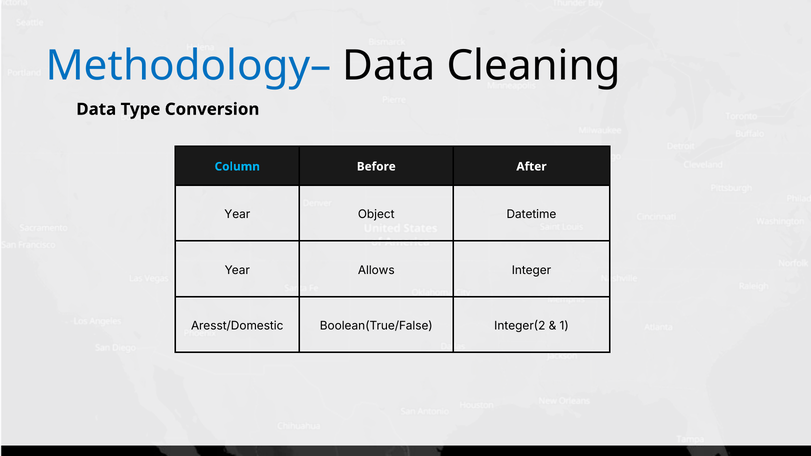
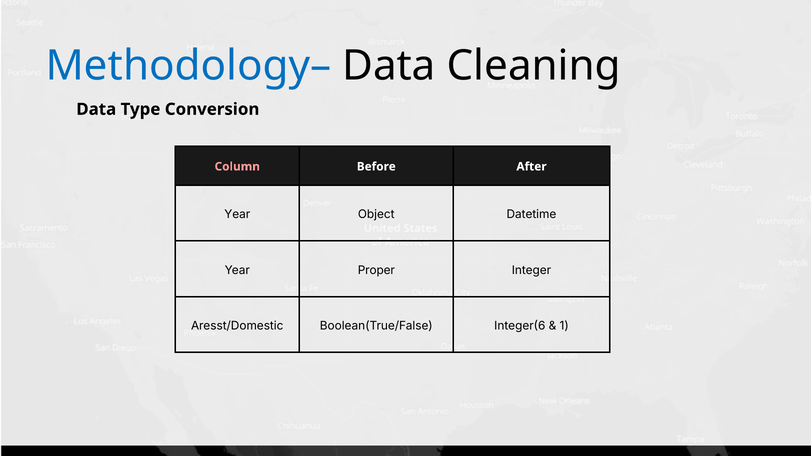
Column colour: light blue -> pink (237, 167)
Allows: Allows -> Proper (376, 270)
Integer(2: Integer(2 -> Integer(6 (520, 326)
